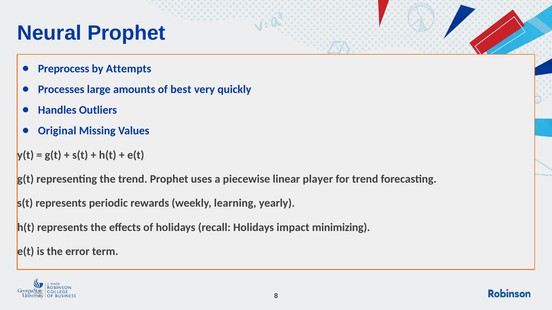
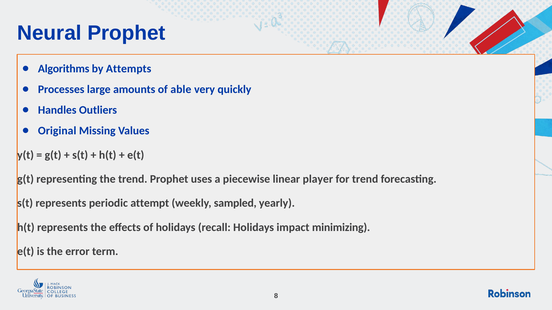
Preprocess: Preprocess -> Algorithms (64, 69)
best: best -> able (181, 90)
rewards: rewards -> attempt (150, 204)
learning: learning -> sampled (235, 204)
